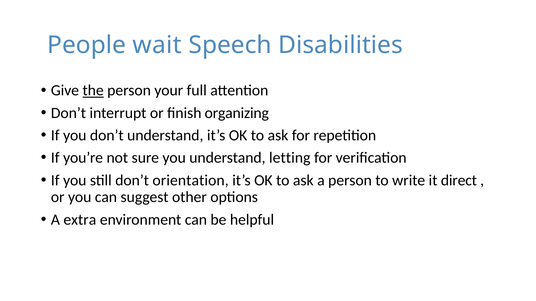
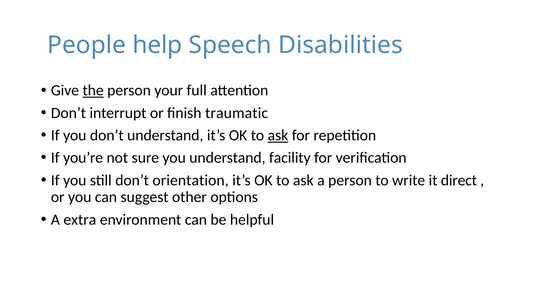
wait: wait -> help (157, 45)
organizing: organizing -> traumatic (237, 113)
ask underline: none -> present (278, 136)
letting: letting -> facility (290, 158)
